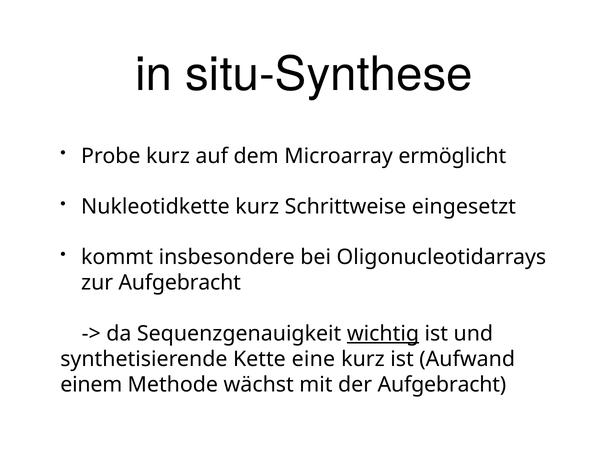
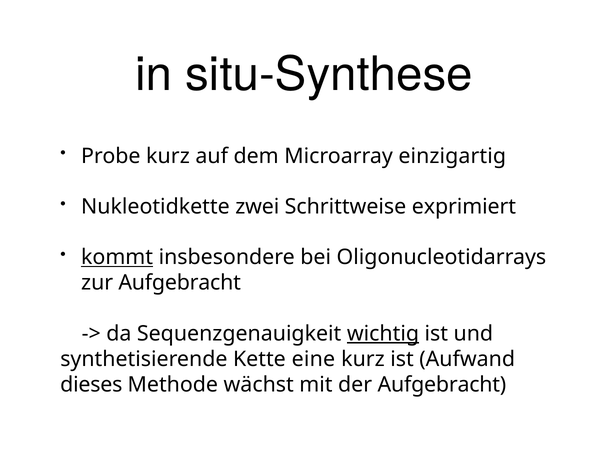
ermöglicht: ermöglicht -> einzigartig (452, 156)
Nukleotidkette kurz: kurz -> zwei (257, 207)
eingesetzt: eingesetzt -> exprimiert (464, 207)
kommt underline: none -> present (117, 257)
einem: einem -> dieses (91, 385)
